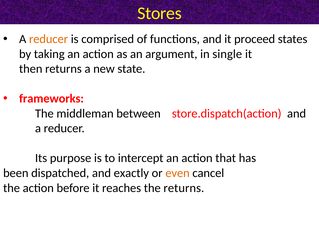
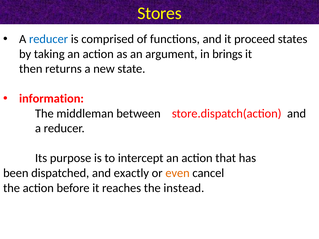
reducer colour: orange -> blue (49, 39)
single: single -> brings (227, 54)
frameworks: frameworks -> information (51, 99)
the returns: returns -> instead (184, 188)
